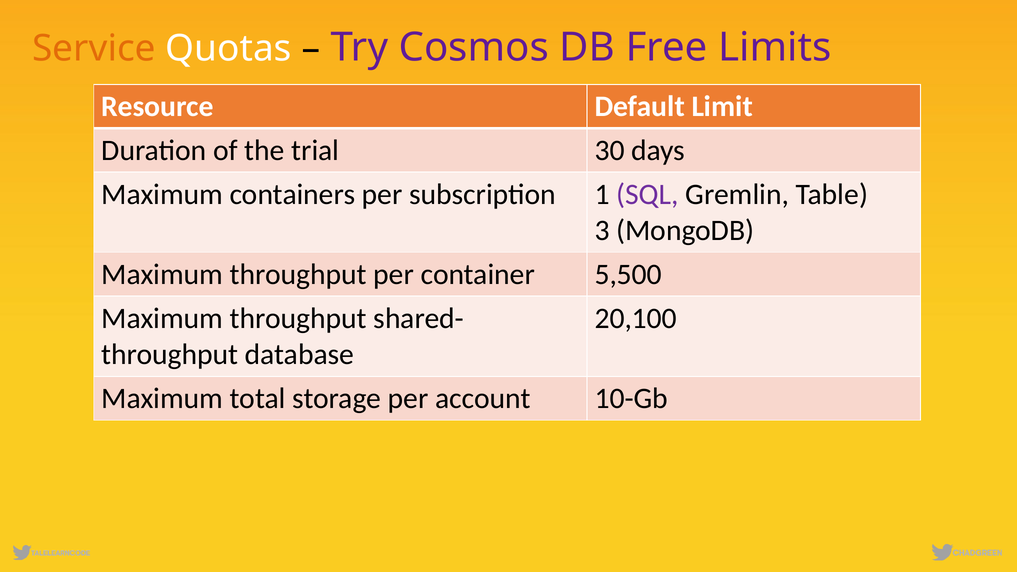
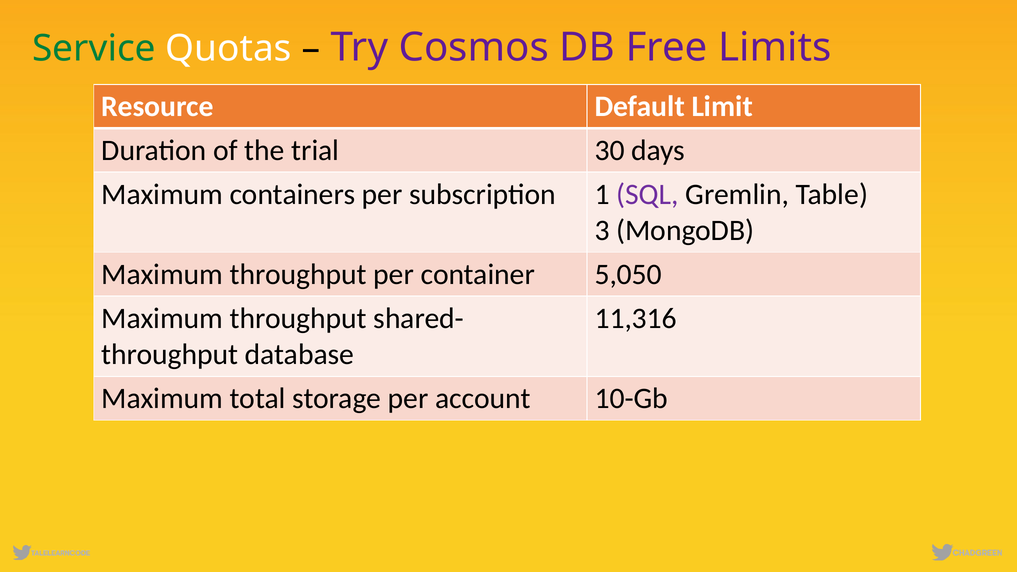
Service colour: orange -> green (94, 48)
5,500: 5,500 -> 5,050 (628, 275)
20,100: 20,100 -> 11,316 (636, 318)
